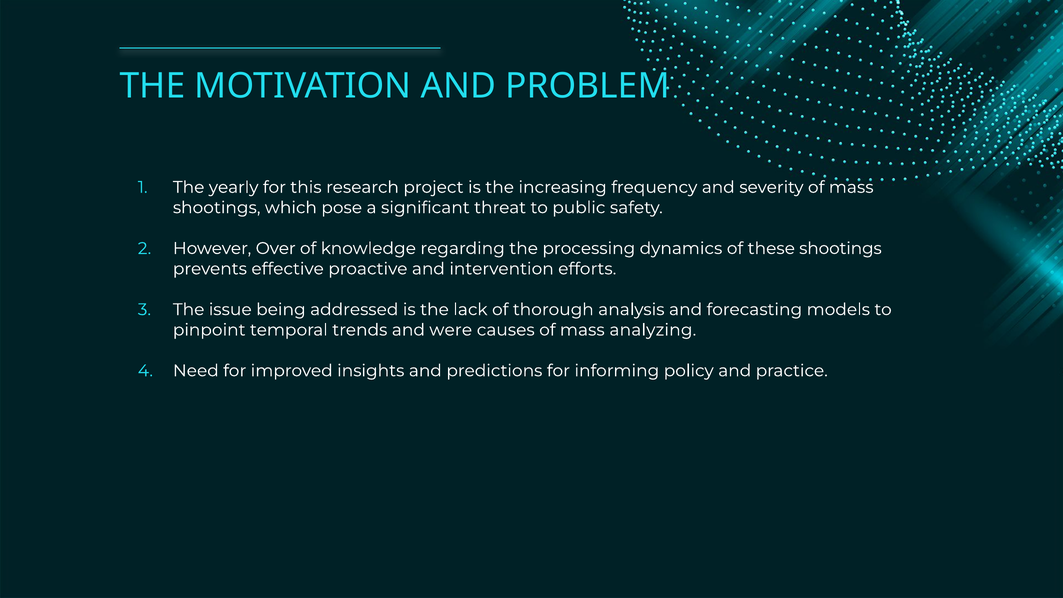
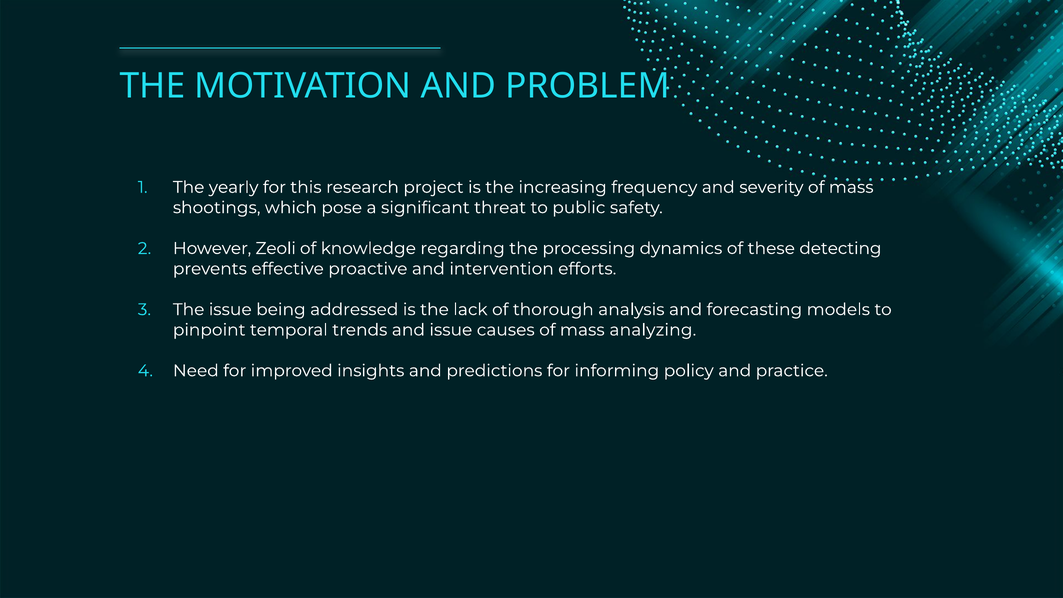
Over: Over -> Zeoli (276, 248)
these shootings: shootings -> detecting (840, 248)
and were: were -> issue (451, 330)
